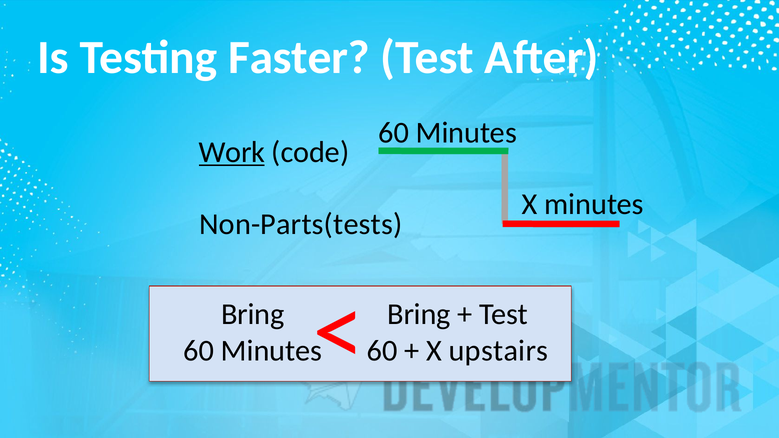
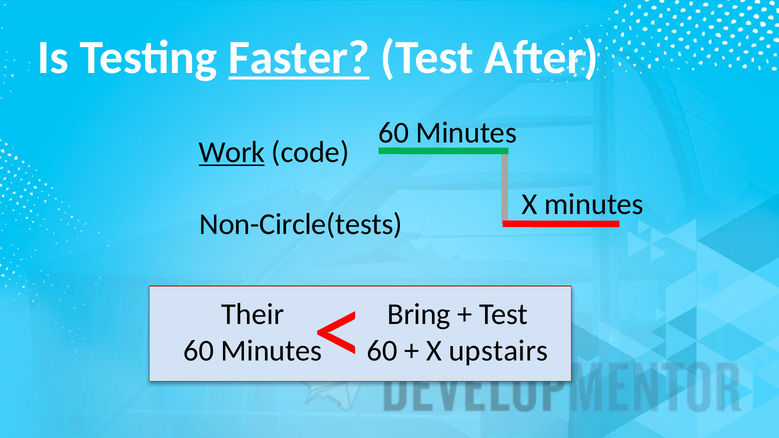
Faster underline: none -> present (299, 57)
Non-Parts(tests: Non-Parts(tests -> Non-Circle(tests (301, 225)
Bring: Bring -> Their (253, 315)
